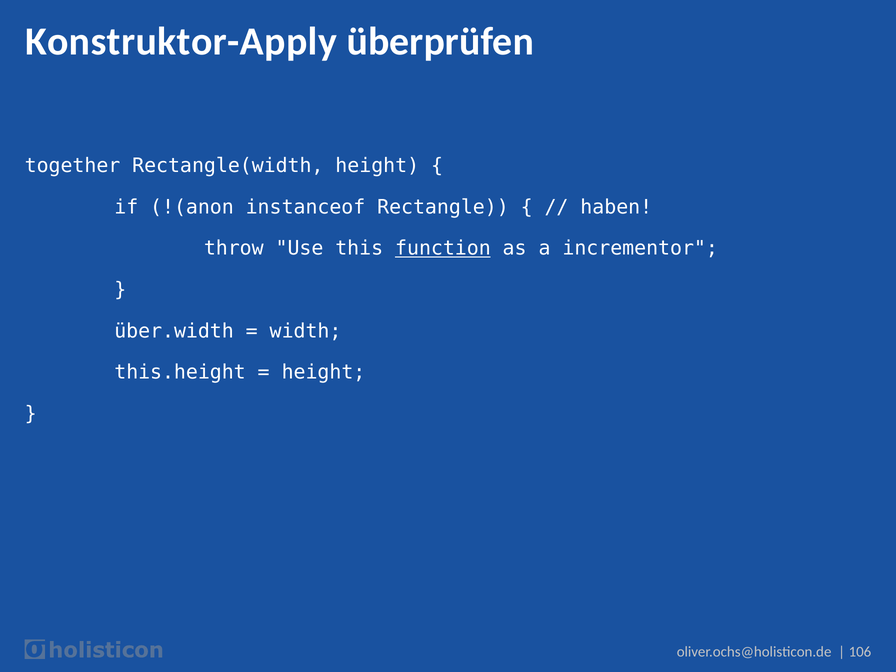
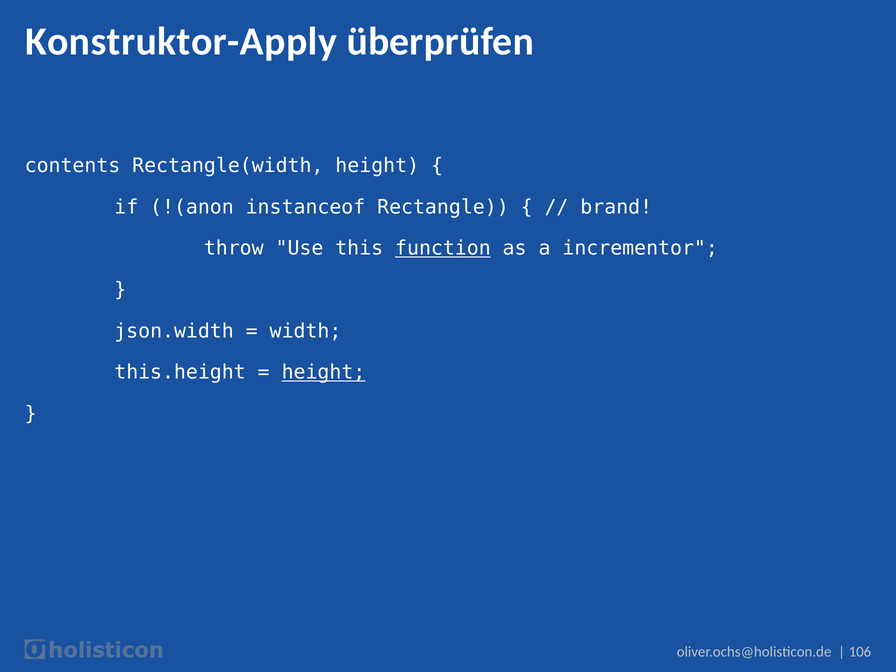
together: together -> contents (73, 166)
haben: haben -> brand (616, 207)
über.width: über.width -> json.width (174, 331)
height underline: none -> present (323, 372)
